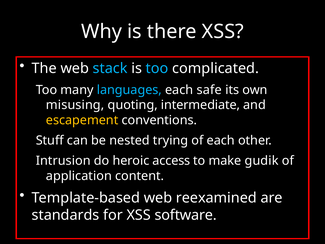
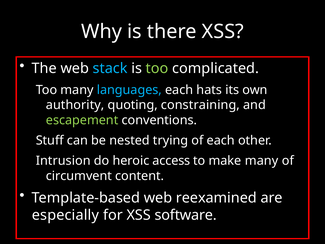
too colour: light blue -> light green (157, 68)
safe: safe -> hats (209, 90)
misusing: misusing -> authority (75, 105)
intermediate: intermediate -> constraining (200, 105)
escapement colour: yellow -> light green (82, 120)
make gudik: gudik -> many (262, 161)
application: application -> circumvent (79, 176)
standards: standards -> especially (65, 215)
